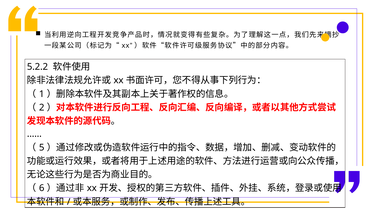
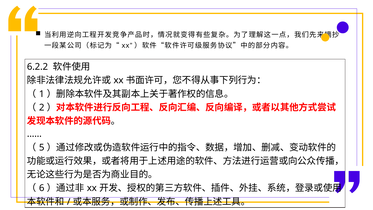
5.2.2: 5.2.2 -> 6.2.2 (37, 67)
